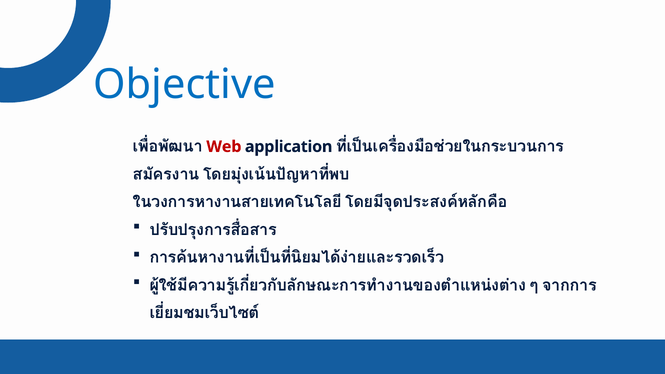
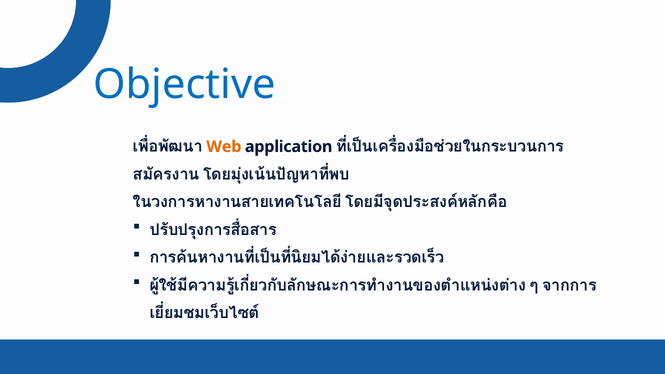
Web colour: red -> orange (224, 147)
